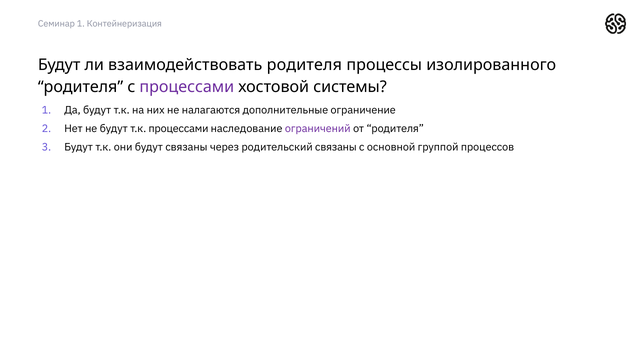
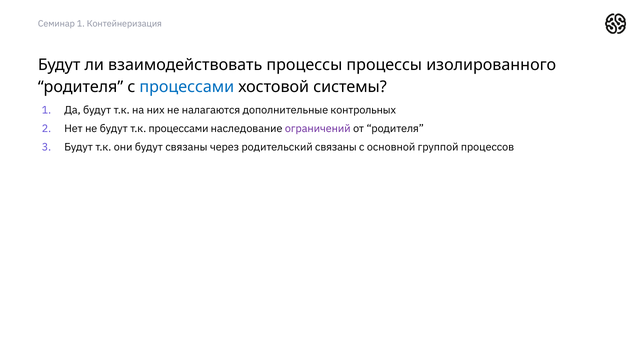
взаимодействовать родителя: родителя -> процессы (304, 65)
процессами colour: purple -> blue (187, 87)
ограничение: ограничение -> контрольных (363, 110)
